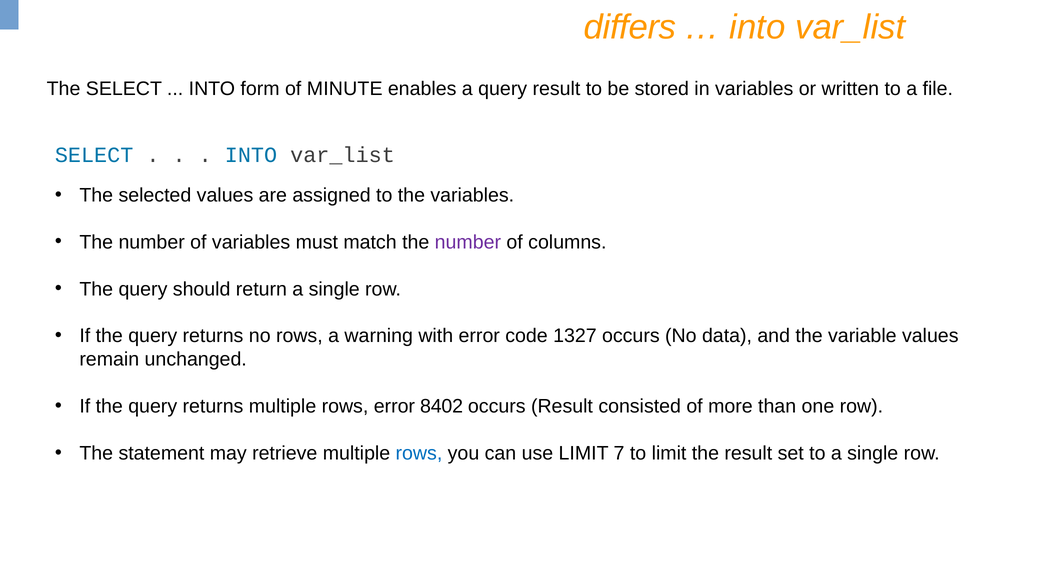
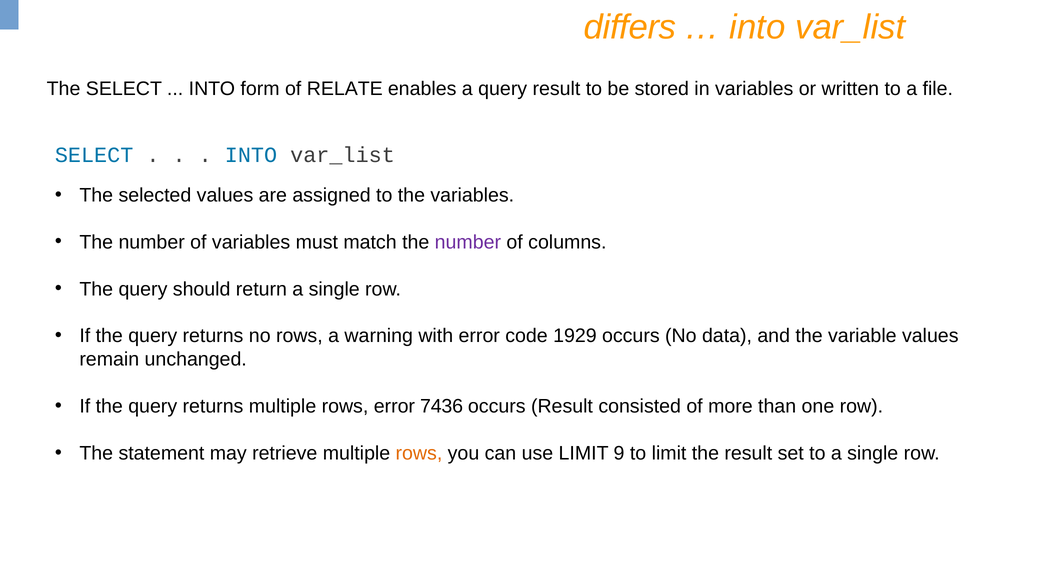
MINUTE: MINUTE -> RELATE (345, 89)
1327: 1327 -> 1929 (575, 336)
8402: 8402 -> 7436 (442, 407)
rows colour: blue -> orange (419, 454)
7: 7 -> 9 (619, 454)
